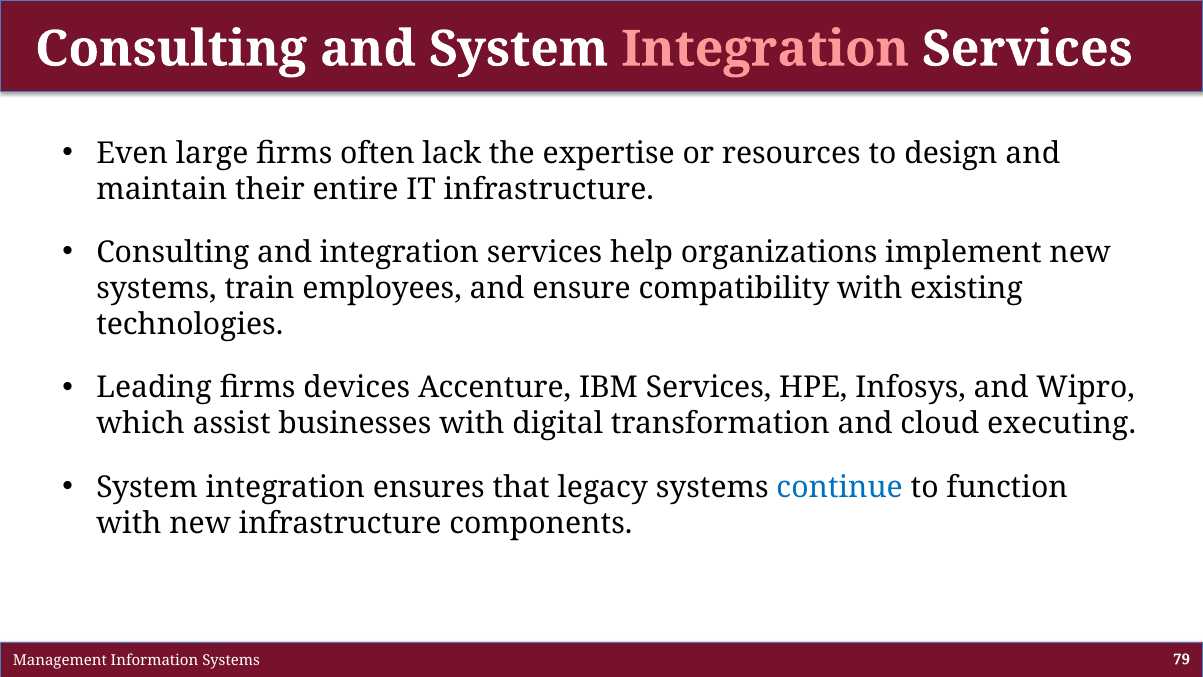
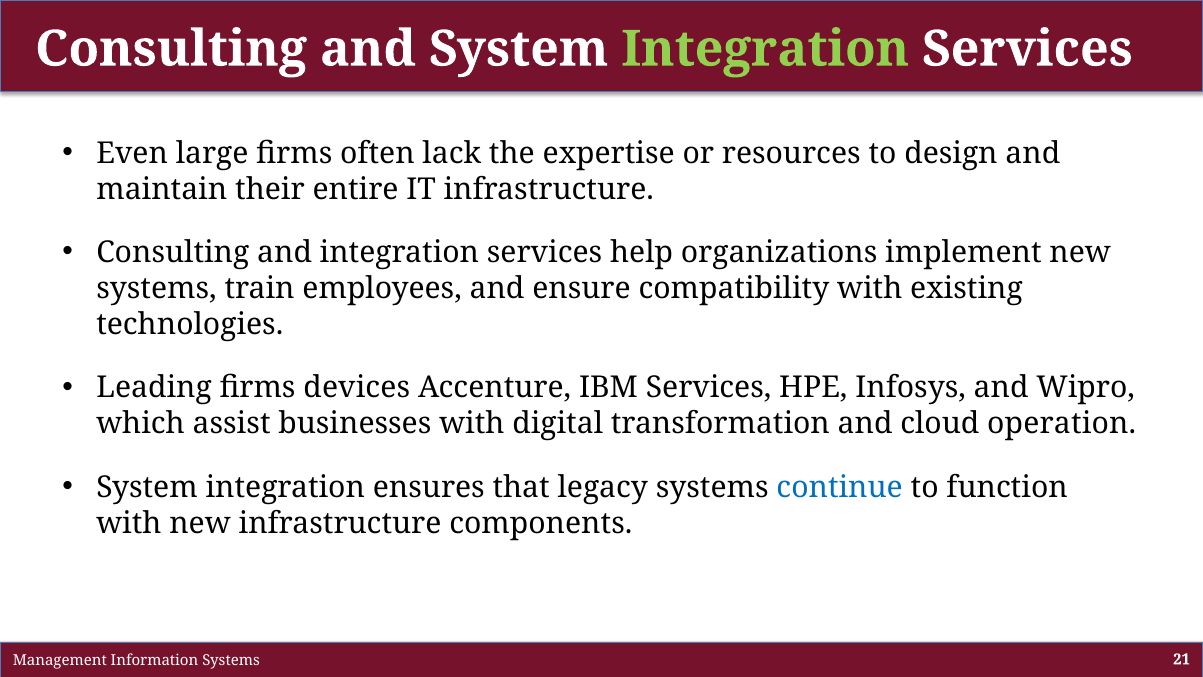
Integration colour: pink -> light green (765, 49)
executing: executing -> operation (1062, 424)
79: 79 -> 21 (1182, 659)
